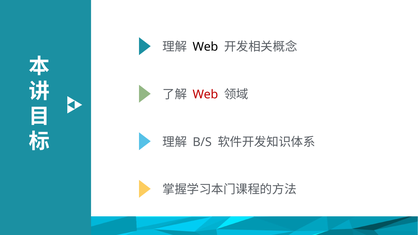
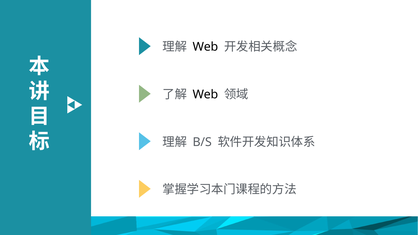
Web colour: red -> black (205, 95)
